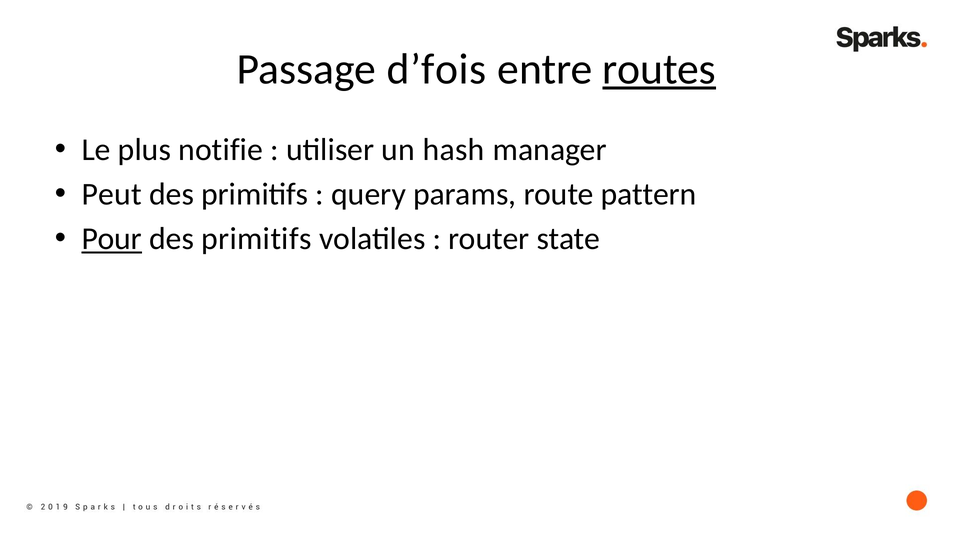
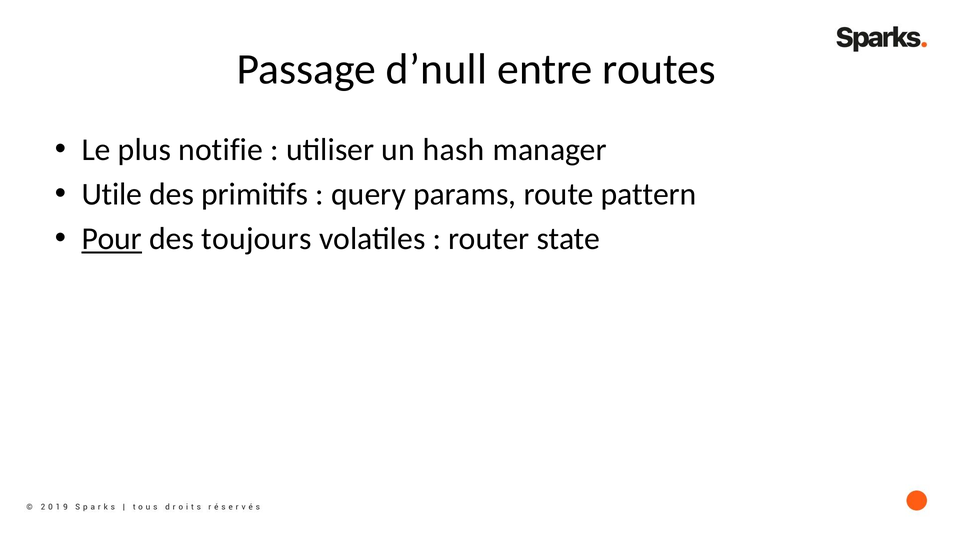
d’fois: d’fois -> d’null (436, 69)
routes underline: present -> none (659, 69)
Peut: Peut -> Utile (112, 194)
primitifs: primitifs -> toujours (256, 239)
